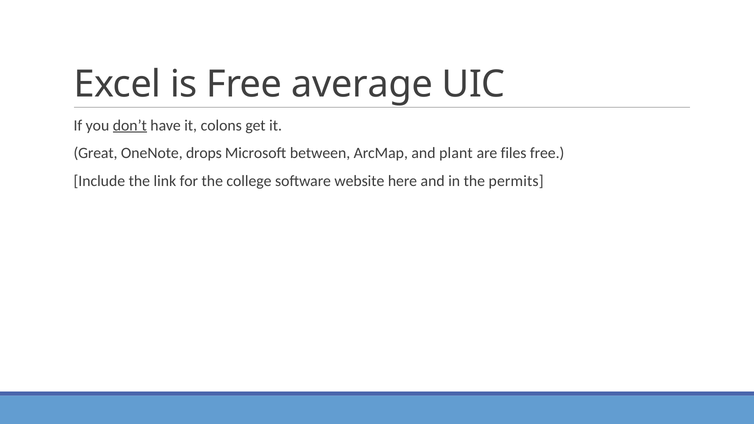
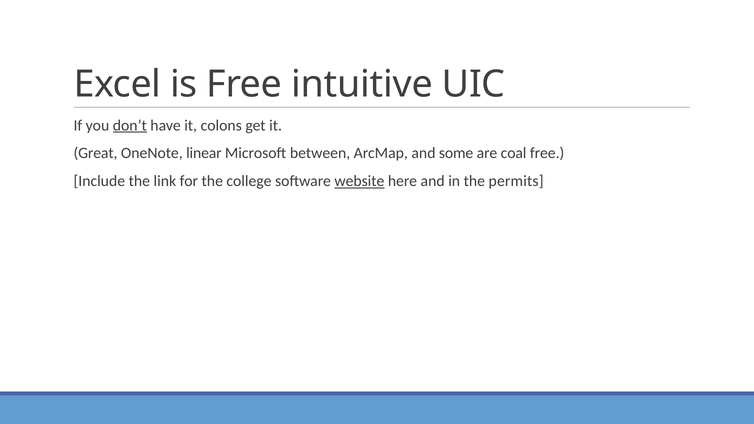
average: average -> intuitive (362, 84)
drops: drops -> linear (204, 153)
plant: plant -> some (456, 153)
files: files -> coal (514, 153)
website underline: none -> present (359, 181)
